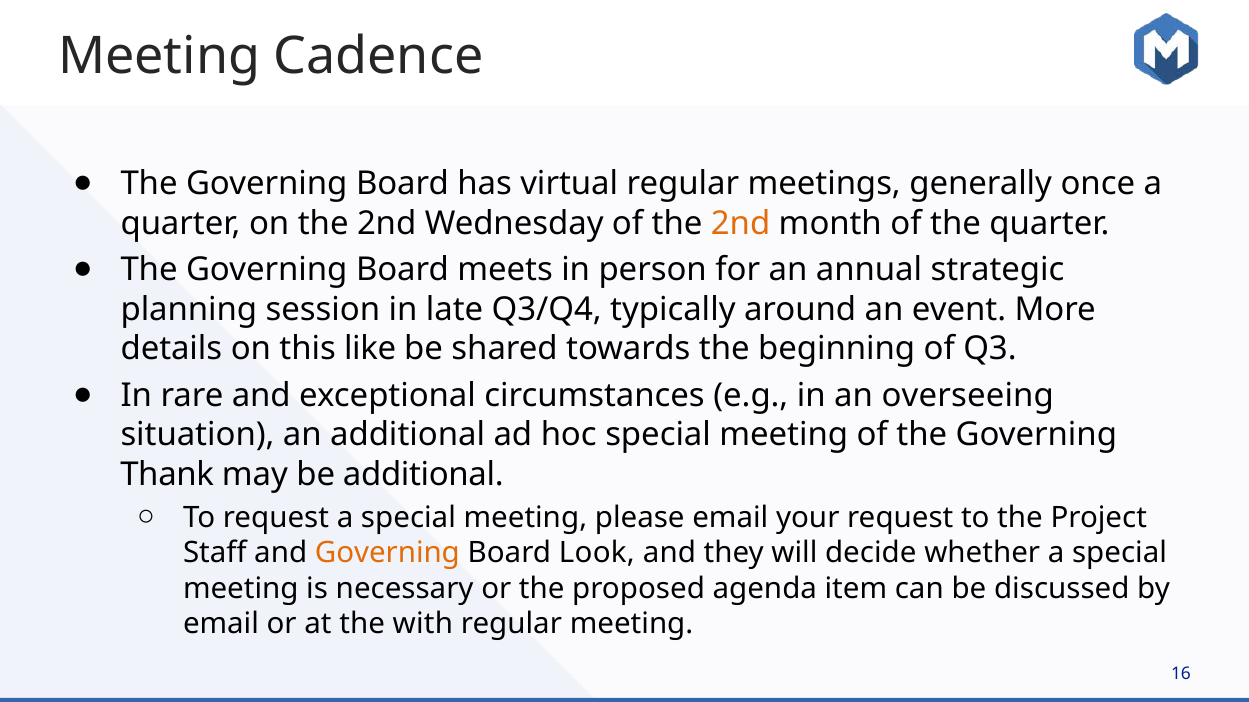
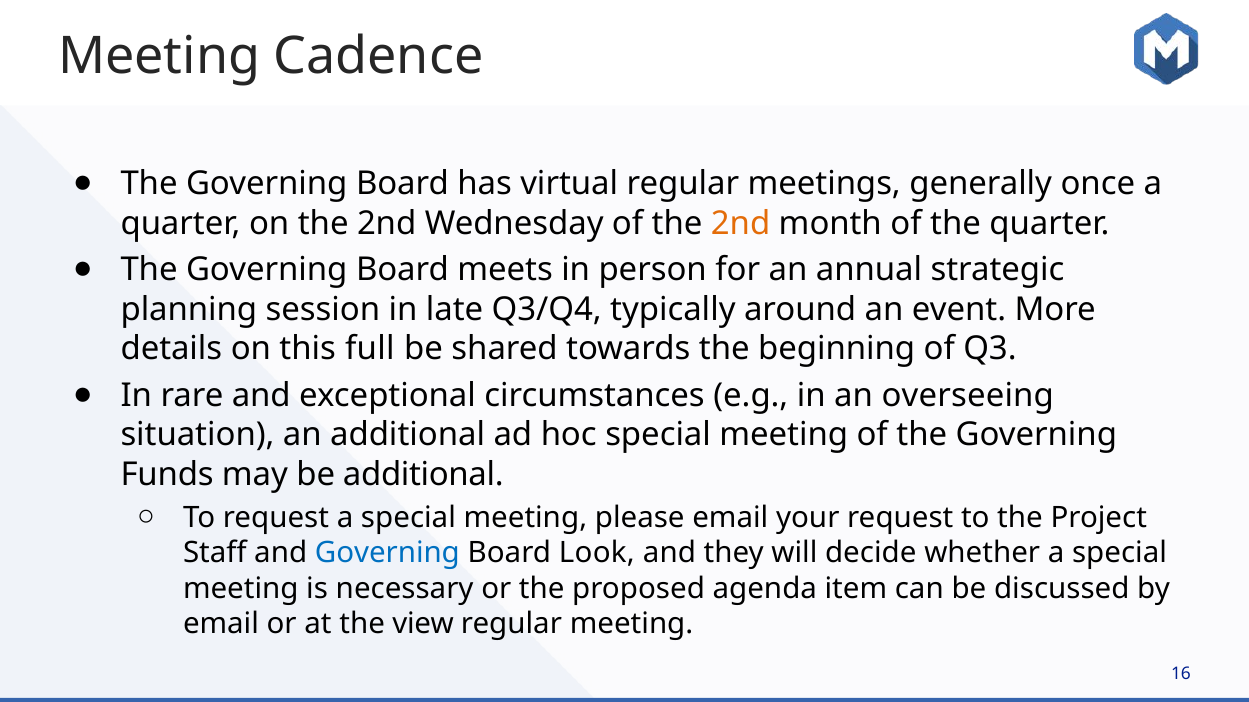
like: like -> full (370, 349)
Thank: Thank -> Funds (167, 475)
Governing colour: orange -> blue (387, 553)
with: with -> view (423, 624)
